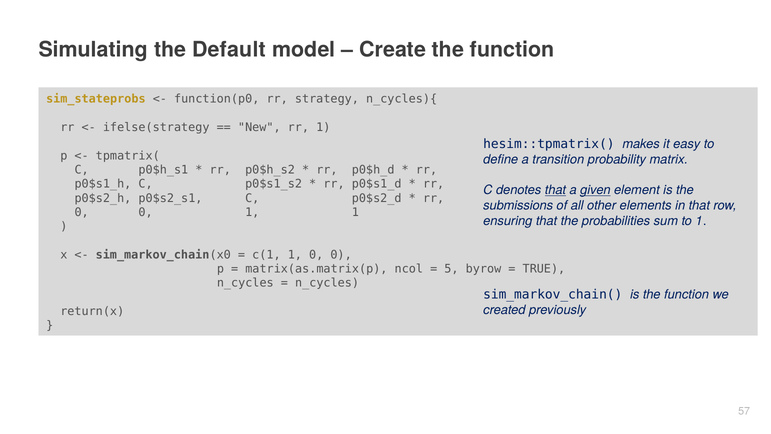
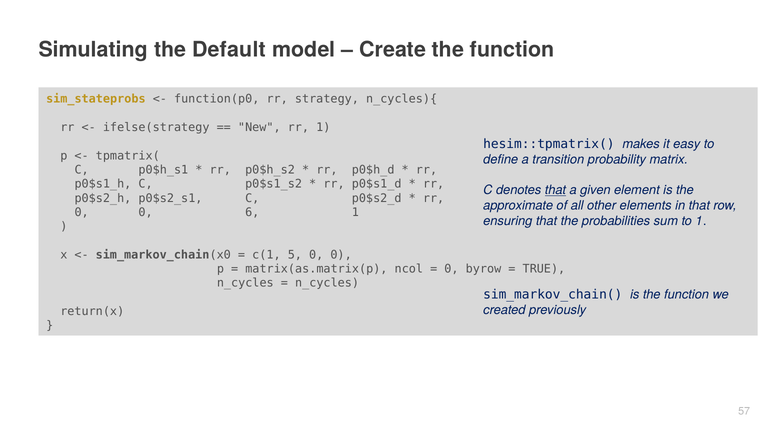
given underline: present -> none (595, 190)
submissions: submissions -> approximate (518, 205)
0 1: 1 -> 6 (252, 212)
c(1 1: 1 -> 5 (295, 255)
5: 5 -> 0 (451, 269)
